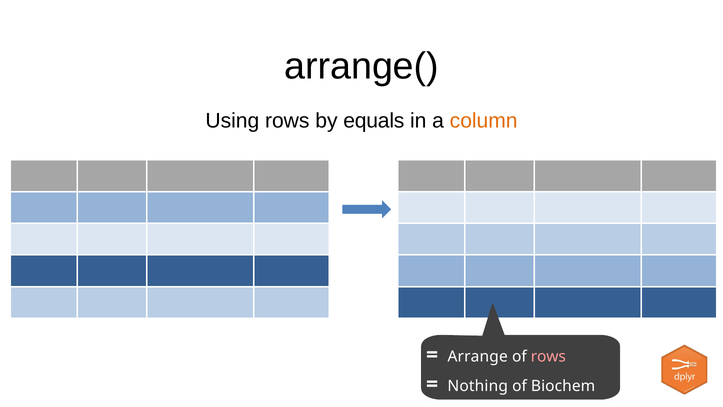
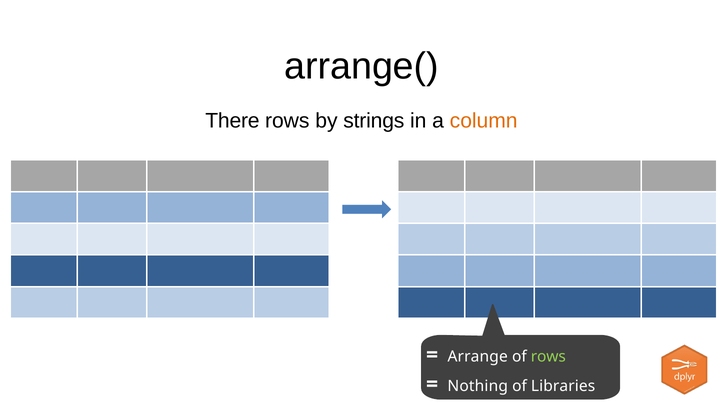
Using: Using -> There (232, 121)
equals: equals -> strings (374, 121)
rows colour: pink -> light green (548, 356)
Biochem: Biochem -> Libraries (563, 386)
